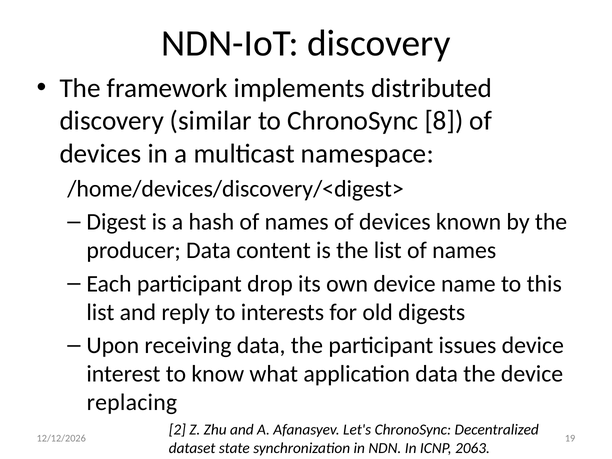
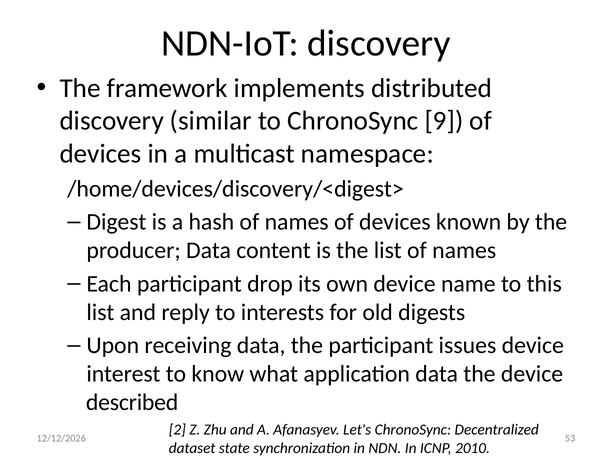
8: 8 -> 9 (444, 121)
replacing: replacing -> described (132, 403)
19: 19 -> 53 (570, 438)
2063: 2063 -> 2010 (473, 448)
